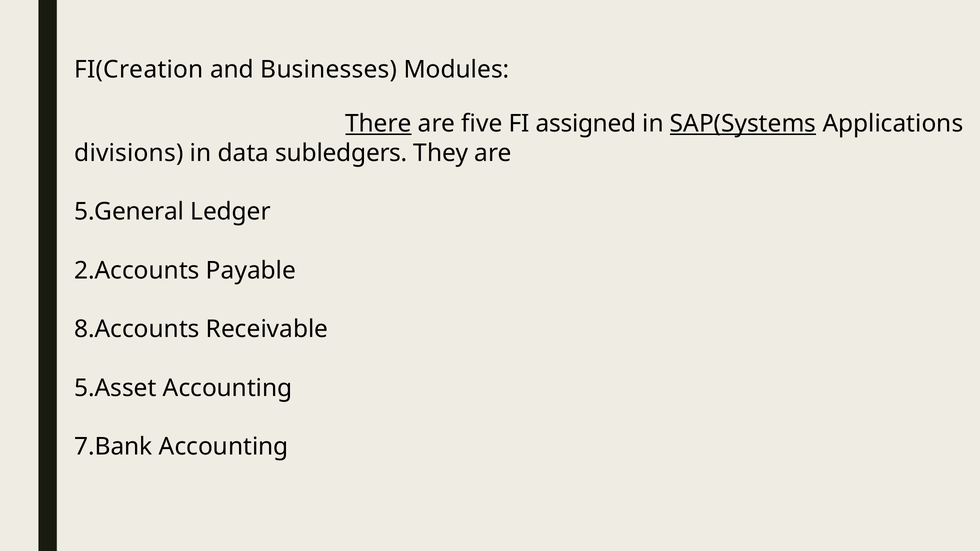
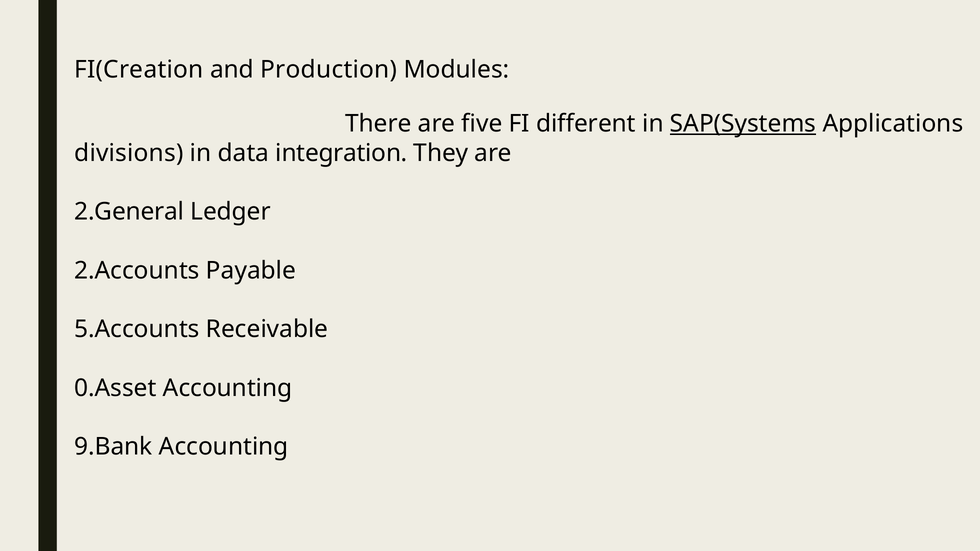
Businesses: Businesses -> Production (329, 70)
There underline: present -> none (378, 124)
assigned: assigned -> different (586, 124)
subledgers: subledgers -> integration (341, 153)
5.General: 5.General -> 2.General (129, 212)
8.Accounts: 8.Accounts -> 5.Accounts (137, 329)
5.Asset: 5.Asset -> 0.Asset (115, 388)
7.Bank: 7.Bank -> 9.Bank (113, 447)
